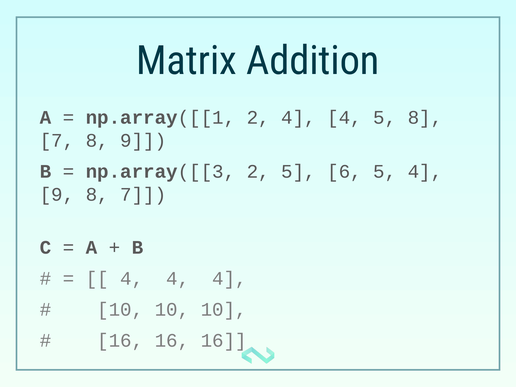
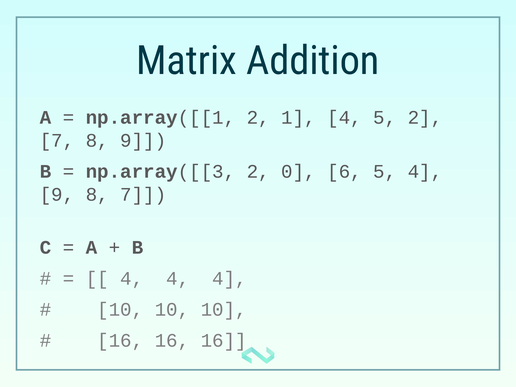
2 4: 4 -> 1 (298, 118)
5 8: 8 -> 2 (425, 118)
2 5: 5 -> 0 (298, 172)
